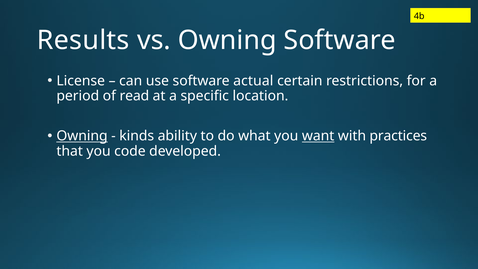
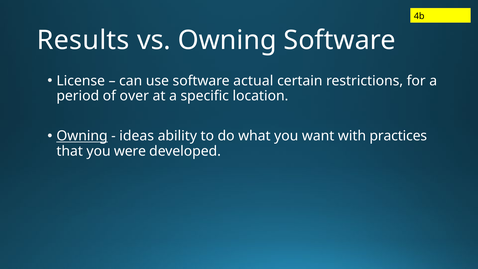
read: read -> over (134, 96)
kinds: kinds -> ideas (137, 136)
want underline: present -> none (318, 136)
code: code -> were (130, 151)
